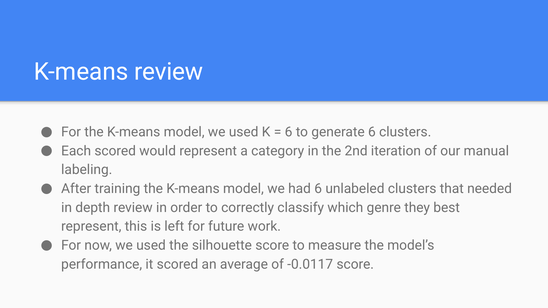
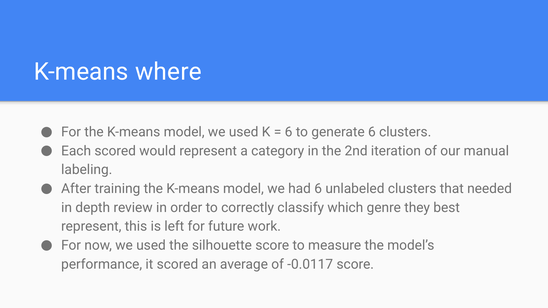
K-means review: review -> where (168, 72)
